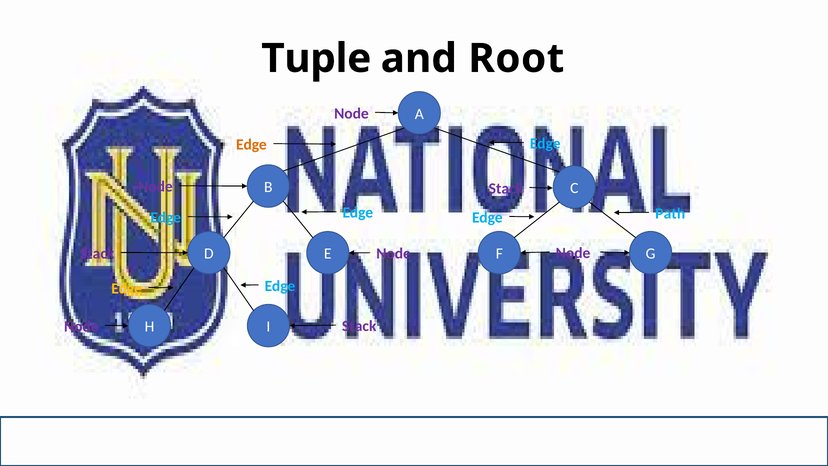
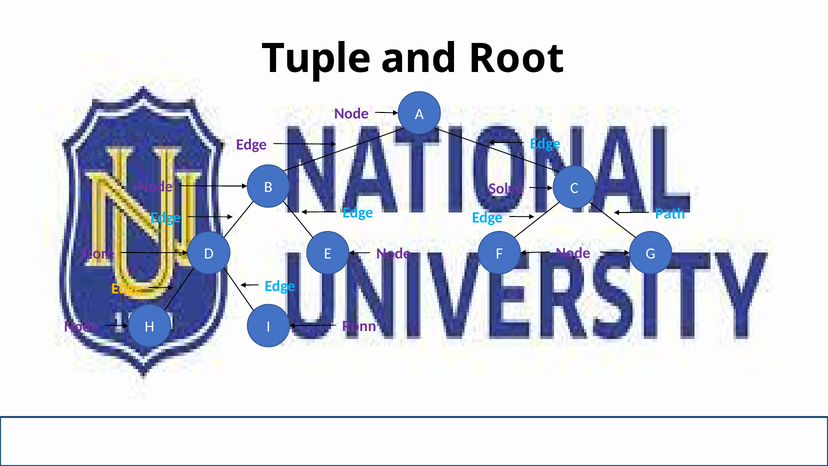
Edge colour: orange -> purple (251, 145)
Stack: Stack -> Solve (506, 188)
Stack: Stack -> Store (97, 253)
Stack: Stack -> Ronn (359, 326)
